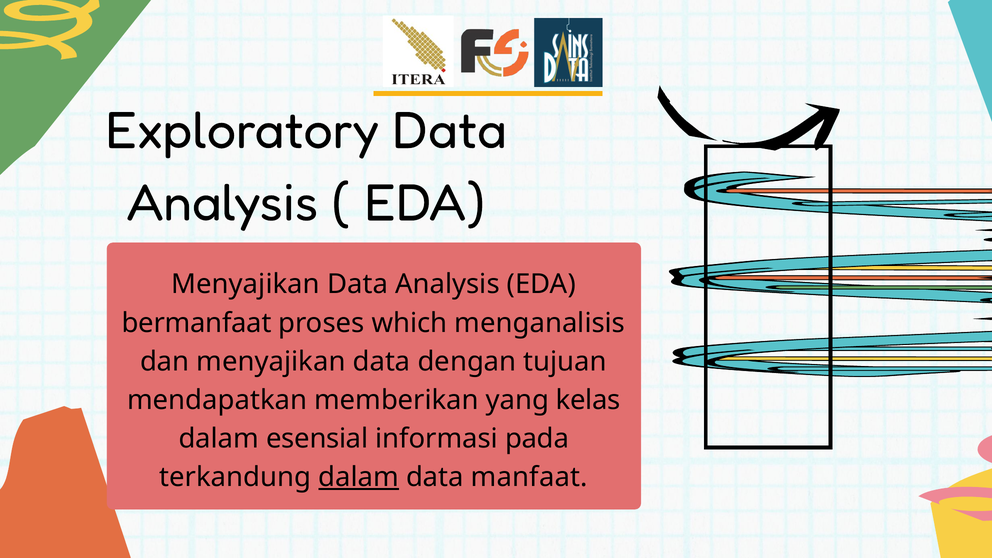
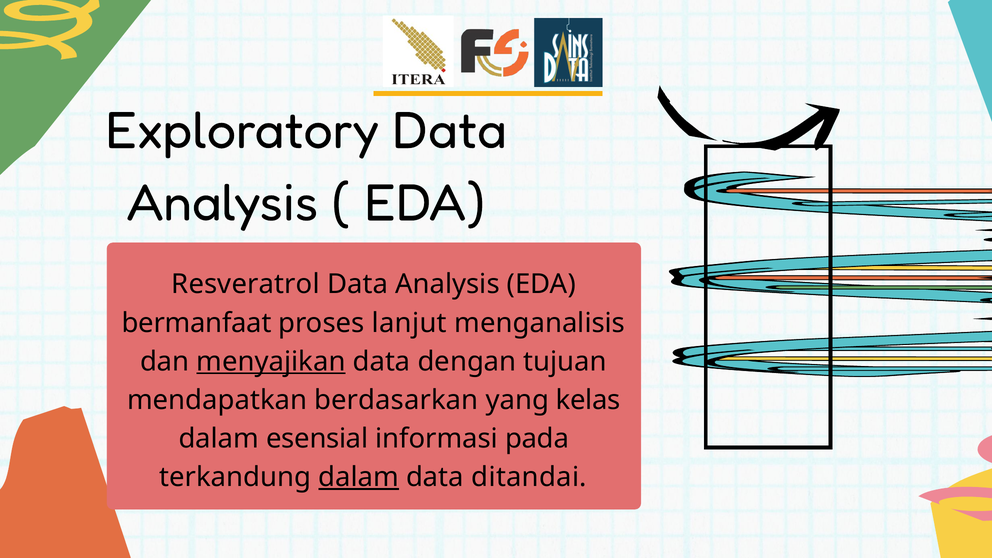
Menyajikan: Menyajikan -> Resveratrol (246, 284)
which: which -> lanjut (409, 323)
menyajikan underline: none -> present (271, 361)
memberikan: memberikan -> berdasarkan (396, 400)
manfaat: manfaat -> ditandai (529, 477)
